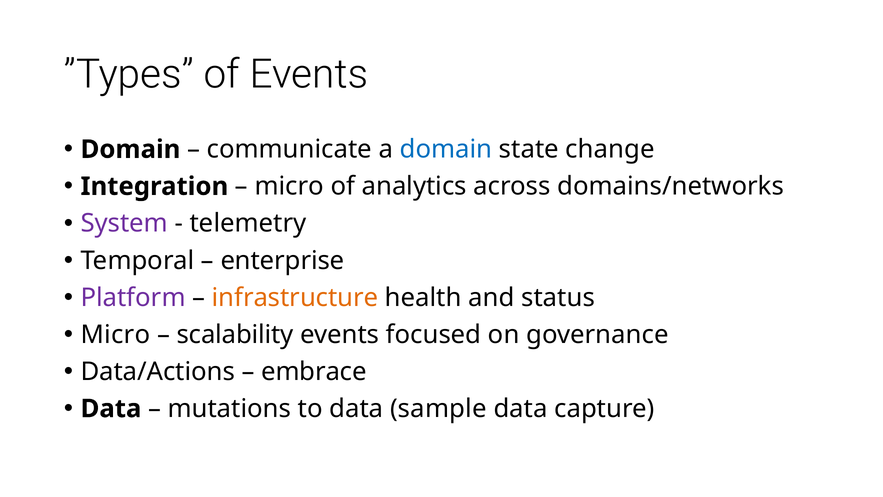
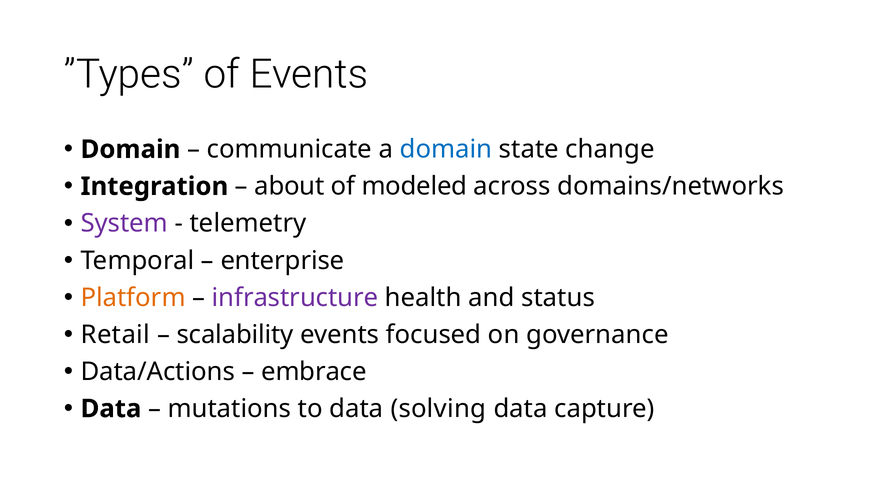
micro: micro -> about (289, 186)
analytics: analytics -> modeled (414, 186)
Platform colour: purple -> orange (133, 297)
infrastructure colour: orange -> purple (295, 297)
Micro: Micro -> Retail (115, 334)
sample: sample -> solving (438, 408)
